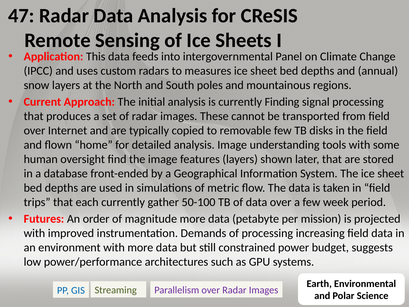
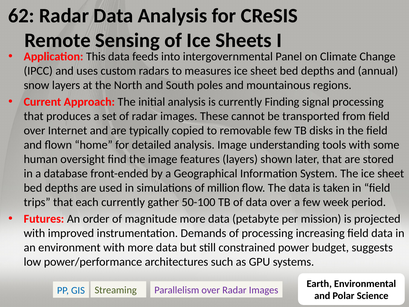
47: 47 -> 62 (21, 16)
metric: metric -> million (223, 188)
